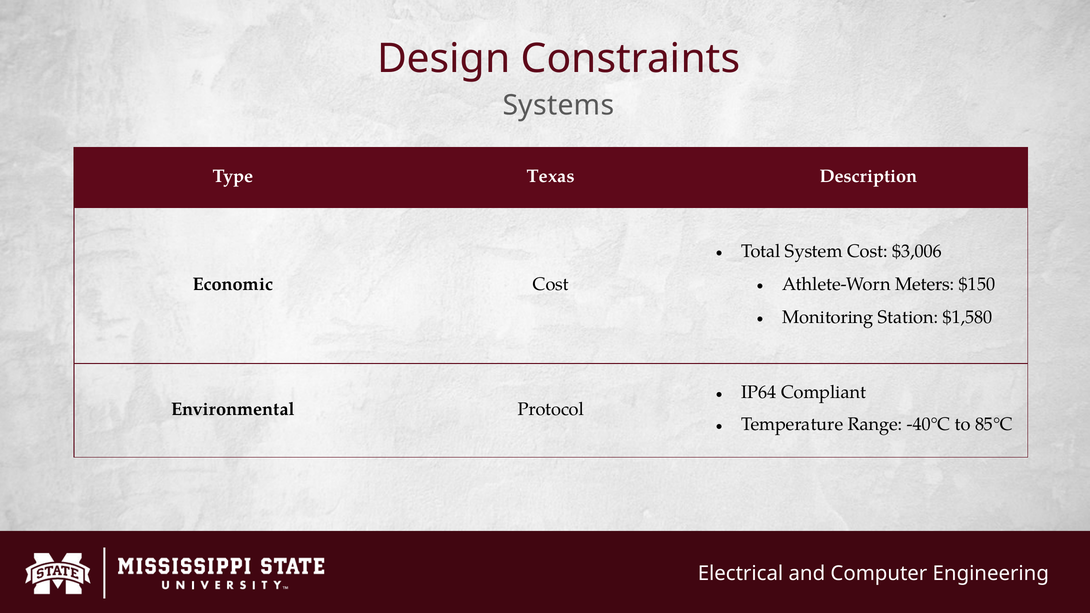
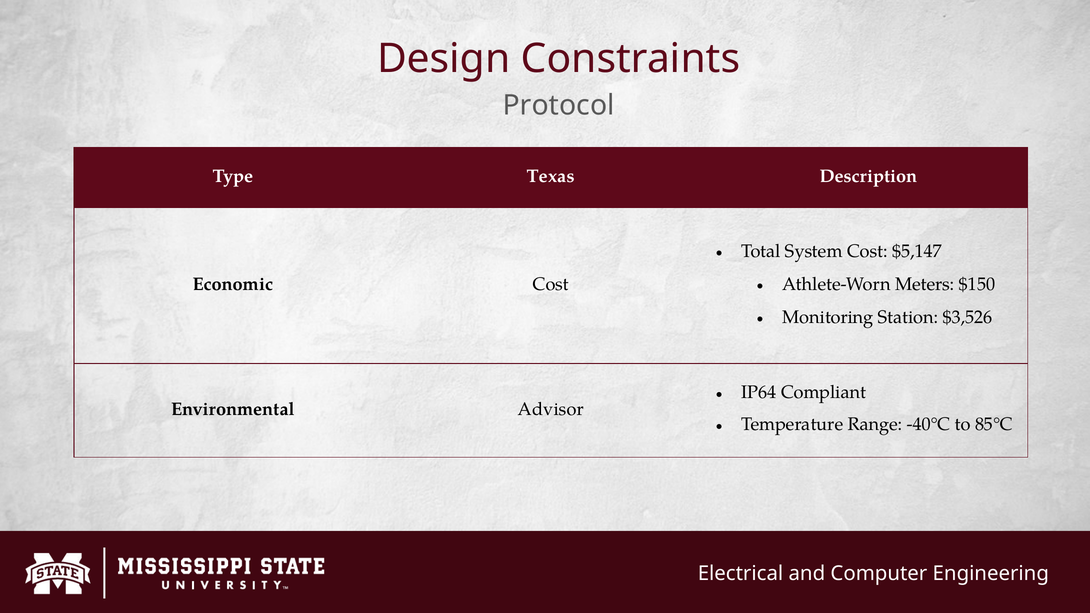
Systems: Systems -> Protocol (559, 105)
$3,006: $3,006 -> $5,147 (917, 251)
$1,580: $1,580 -> $3,526 (968, 317)
Protocol: Protocol -> Advisor (551, 409)
